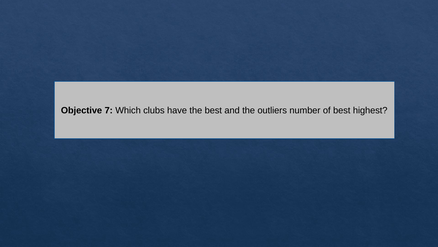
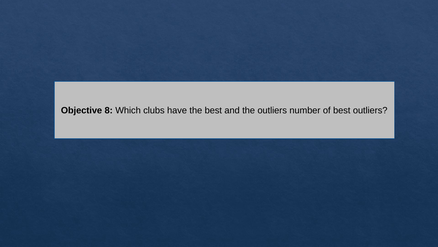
7: 7 -> 8 (109, 110)
best highest: highest -> outliers (370, 110)
